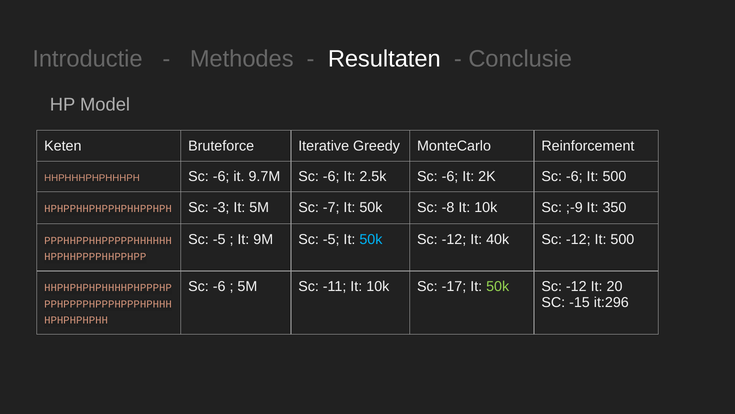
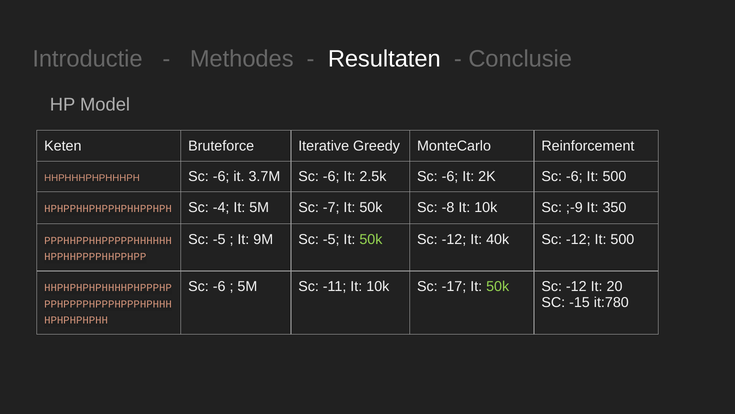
9.7M: 9.7M -> 3.7M (264, 176)
-3: -3 -> -4 (221, 207)
50k colour: light blue -> light green (371, 239)
it:296: it:296 -> it:780 (611, 302)
